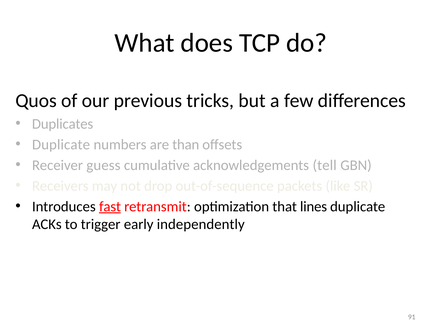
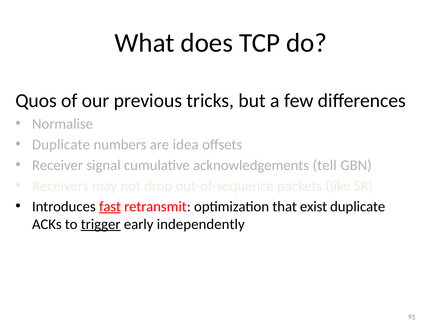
Duplicates: Duplicates -> Normalise (63, 124)
than: than -> idea (186, 144)
guess: guess -> signal (104, 165)
lines: lines -> exist (314, 206)
trigger underline: none -> present (101, 224)
